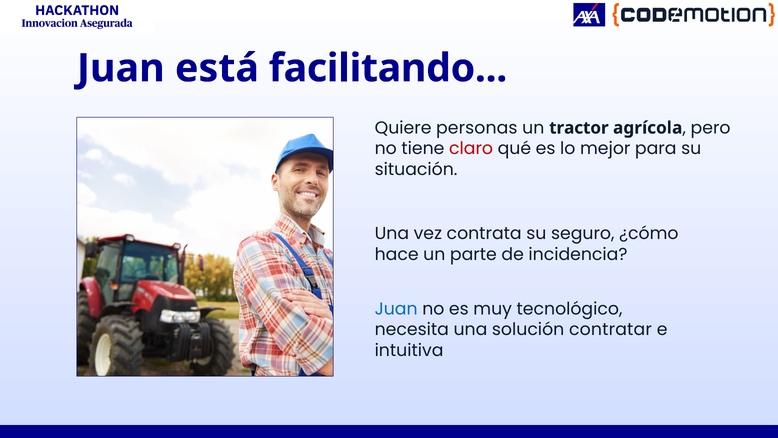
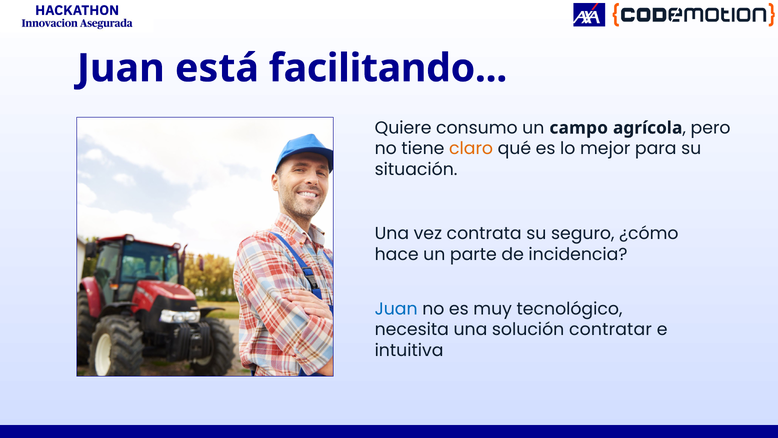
personas: personas -> consumo (477, 128)
tractor: tractor -> campo (579, 128)
claro colour: red -> orange (471, 149)
